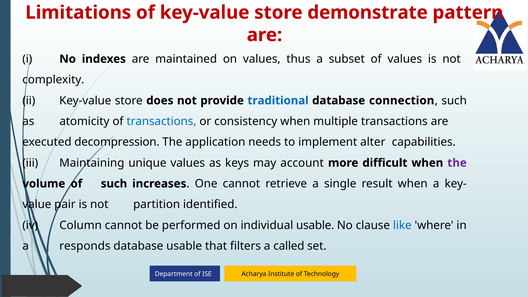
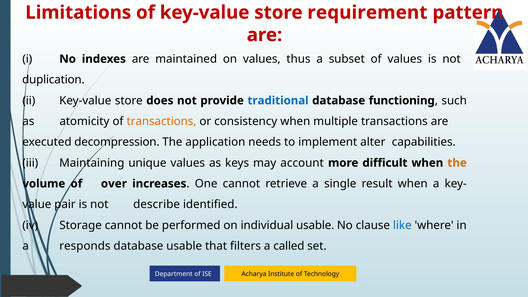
demonstrate: demonstrate -> requirement (367, 13)
complexity: complexity -> duplication (53, 80)
connection: connection -> functioning (402, 101)
transactions colour: blue -> orange (161, 121)
the colour: purple -> orange (457, 163)
of such: such -> over (114, 184)
partition: partition -> describe (157, 204)
Column: Column -> Storage (81, 225)
